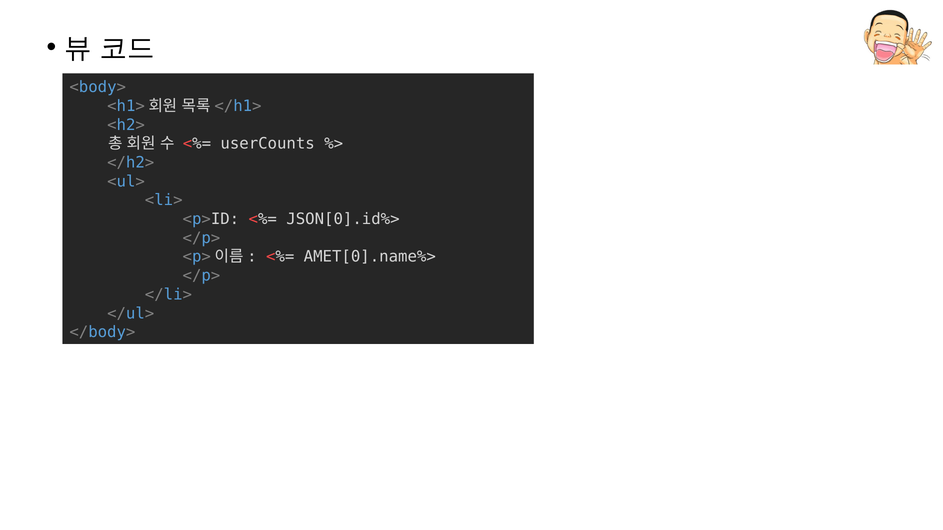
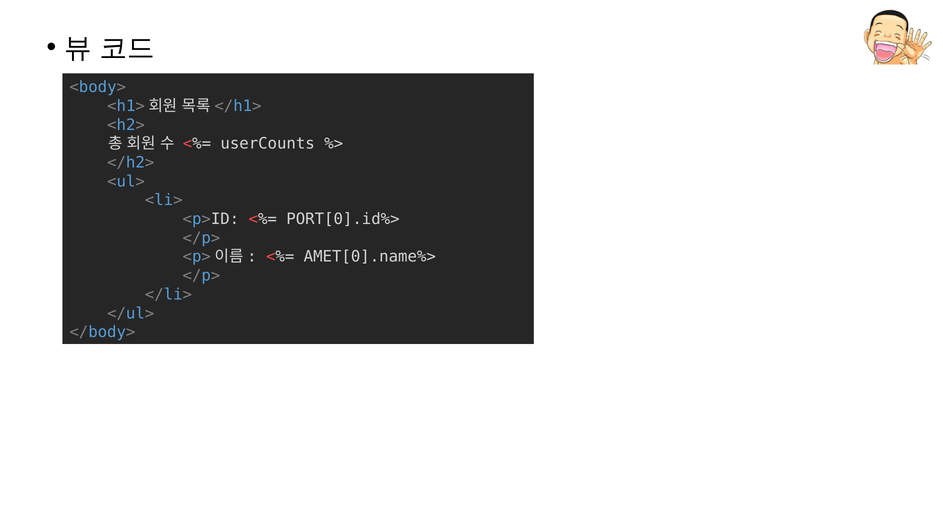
JSON[0].id%>: JSON[0].id%> -> PORT[0].id%> (343, 219)
